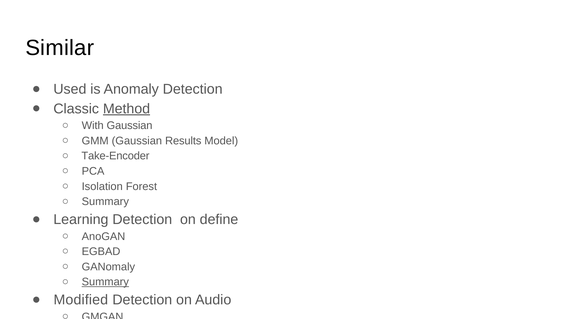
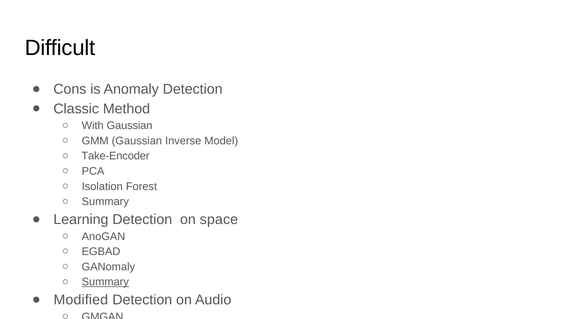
Similar: Similar -> Difficult (60, 48)
Used: Used -> Cons (70, 89)
Method underline: present -> none (127, 109)
Results: Results -> Inverse (183, 141)
define: define -> space (219, 219)
